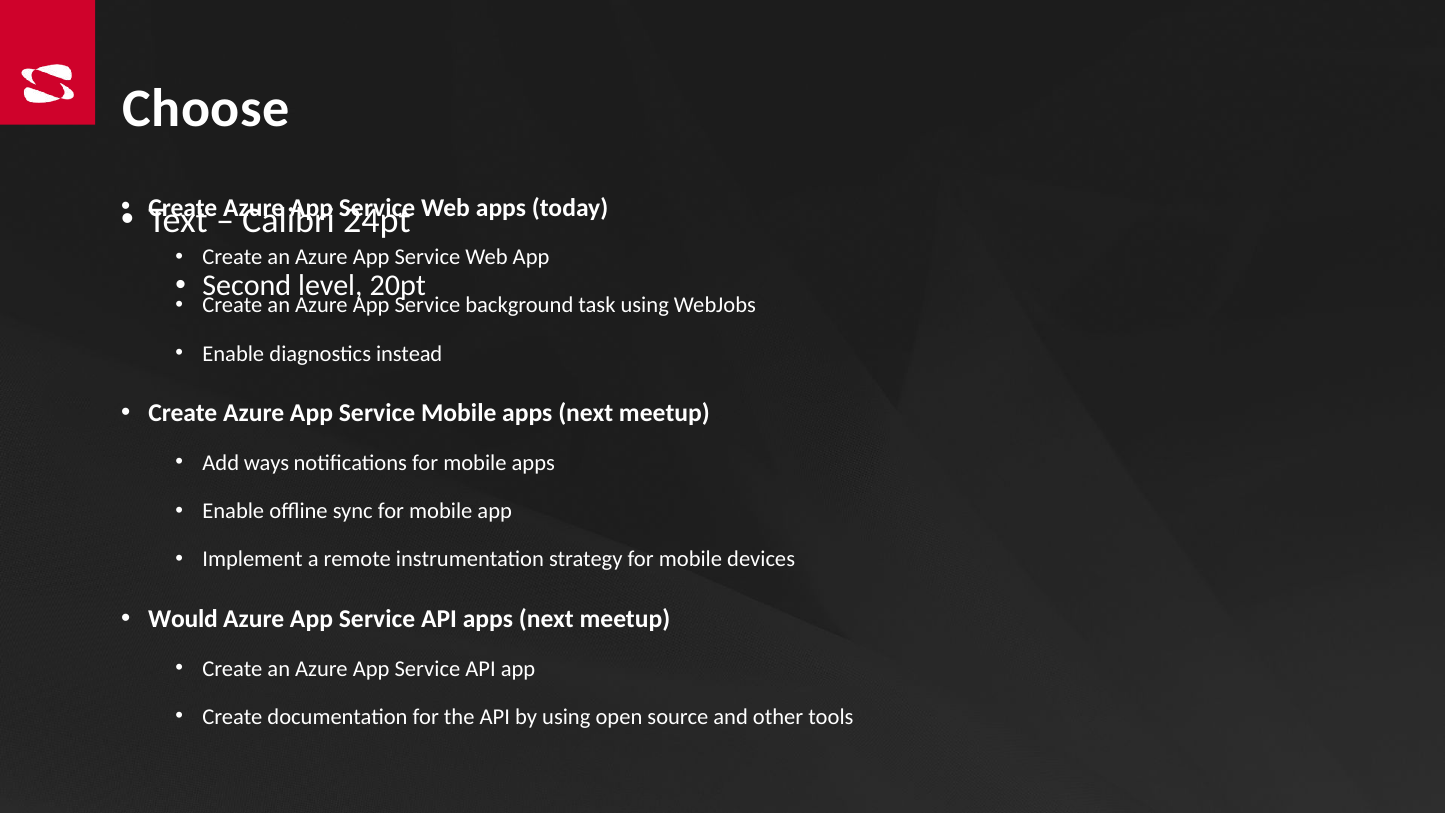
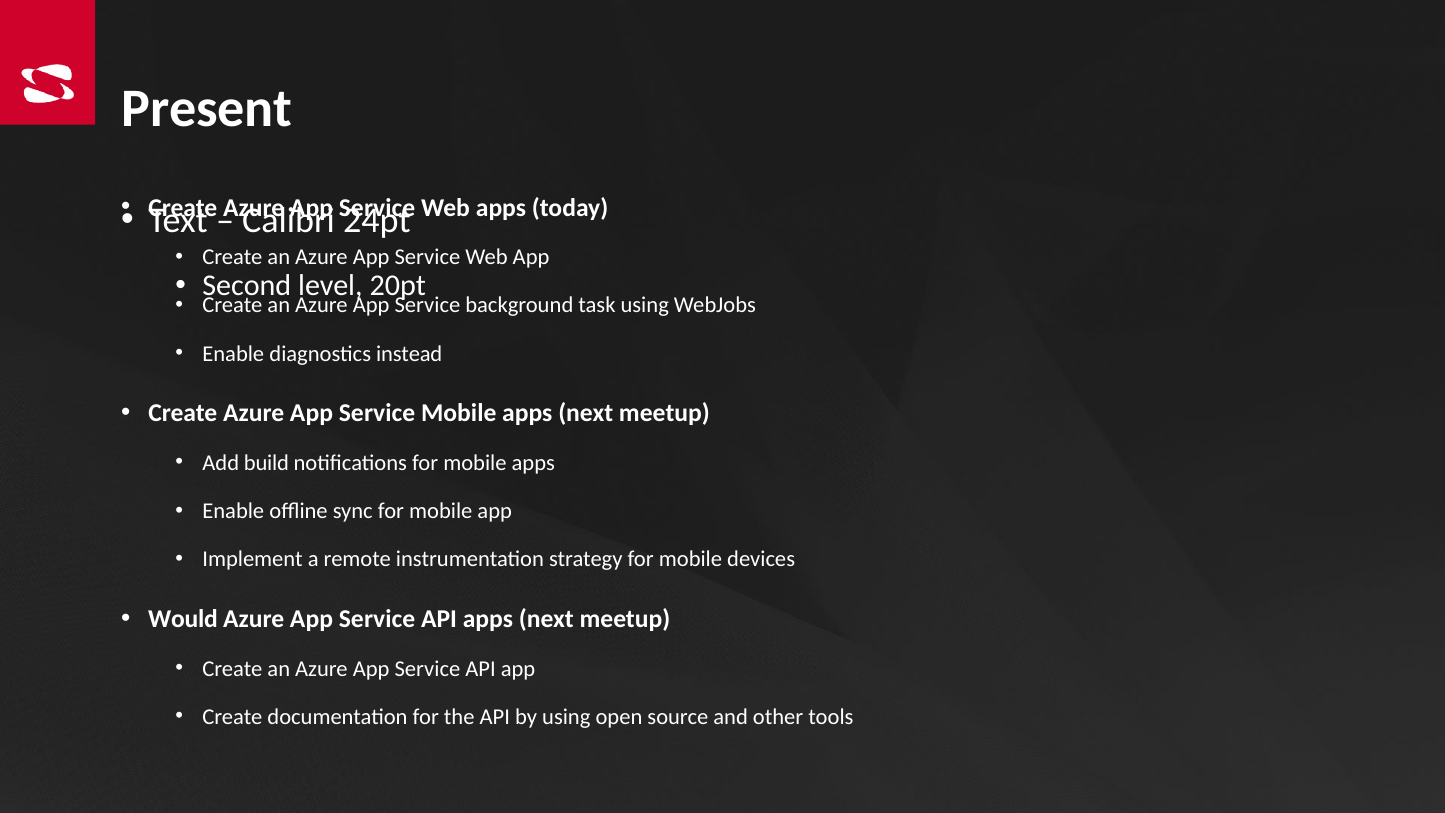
Choose: Choose -> Present (207, 108)
ways: ways -> build (266, 463)
